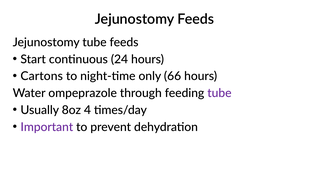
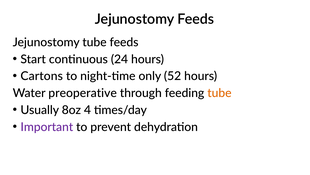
66: 66 -> 52 (173, 76)
ompeprazole: ompeprazole -> preoperative (83, 93)
tube colour: purple -> orange (219, 93)
